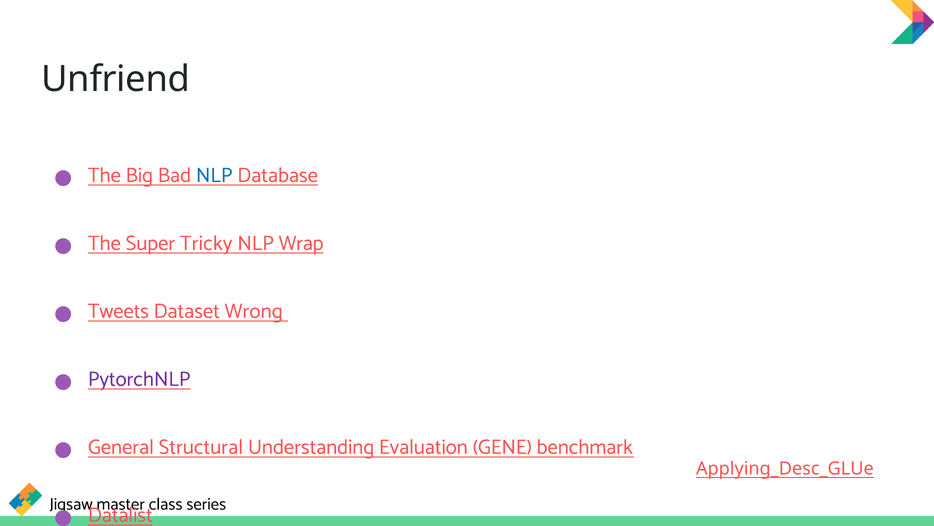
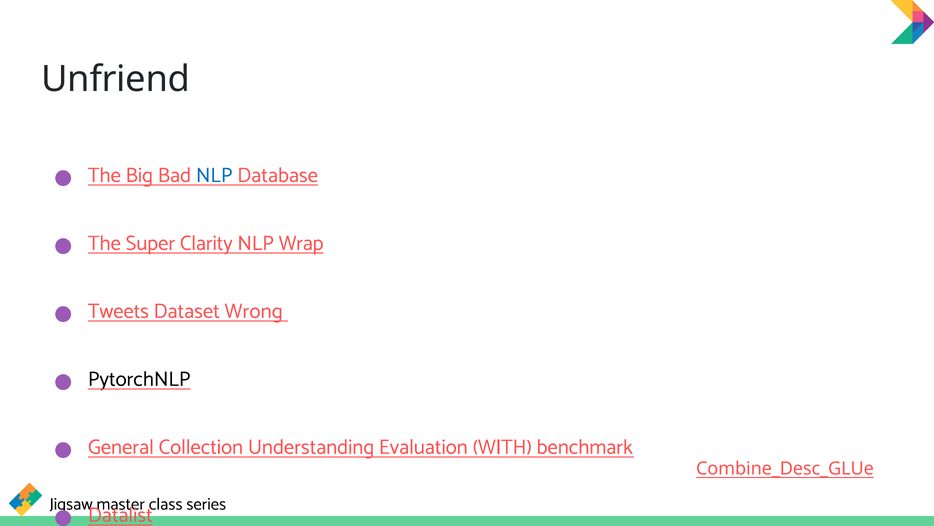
Tricky: Tricky -> Clarity (206, 243)
PytorchNLP colour: purple -> black (139, 379)
Structural: Structural -> Collection (201, 446)
GENE: GENE -> WITH (502, 446)
Applying_Desc_GLUe: Applying_Desc_GLUe -> Combine_Desc_GLUe (785, 468)
